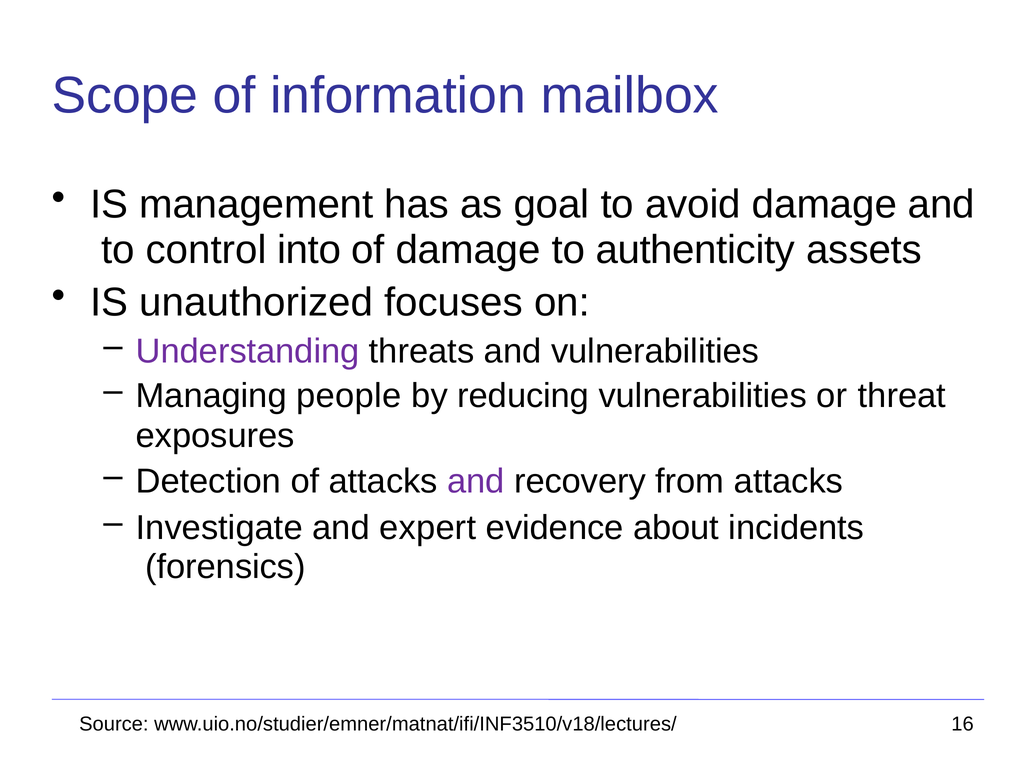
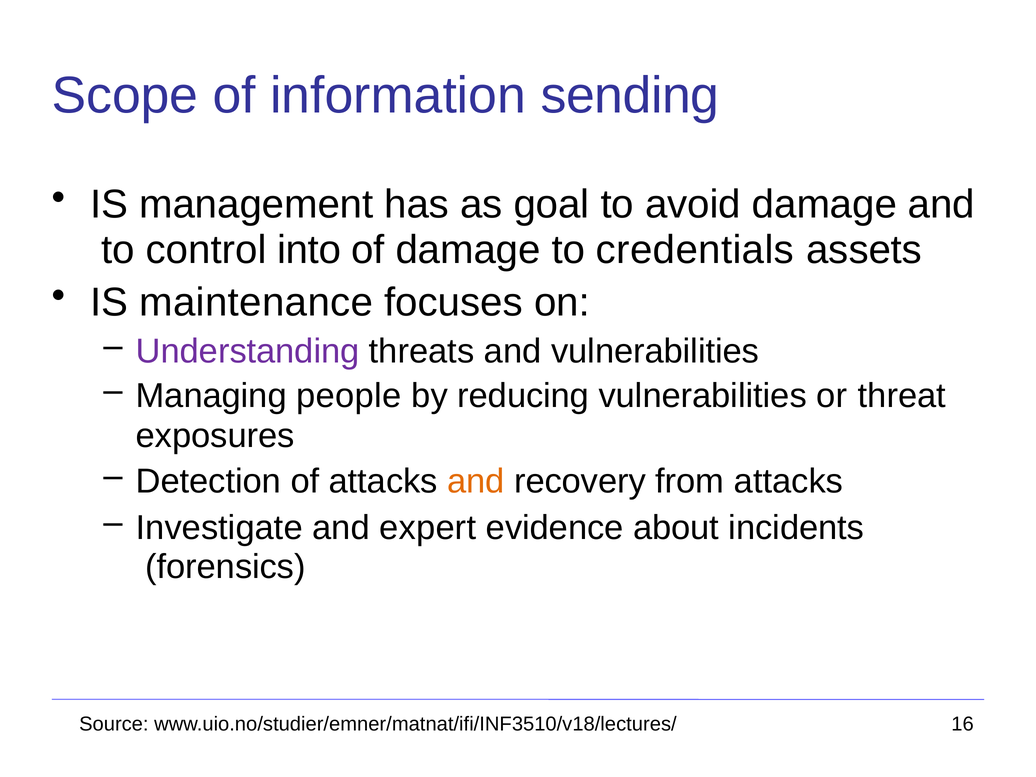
mailbox: mailbox -> sending (630, 96)
authenticity: authenticity -> credentials (695, 250)
unauthorized: unauthorized -> maintenance (256, 302)
and colour: purple -> orange (476, 482)
